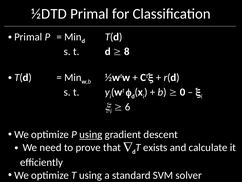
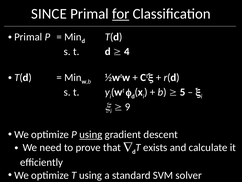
½DTD: ½DTD -> SINCE (49, 14)
for underline: none -> present (121, 14)
8: 8 -> 4 (127, 51)
0: 0 -> 5 (183, 92)
6: 6 -> 9 (128, 107)
